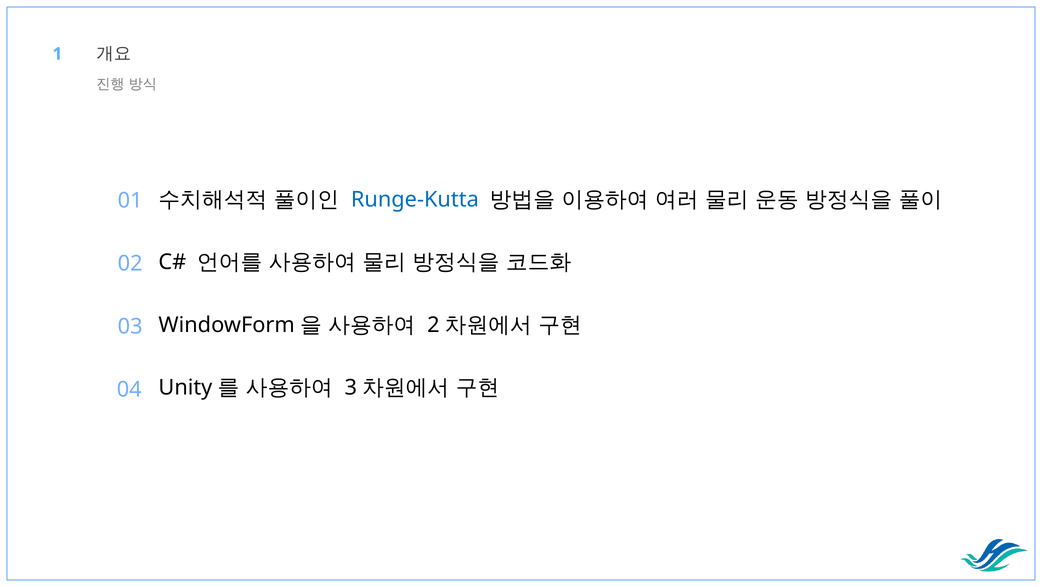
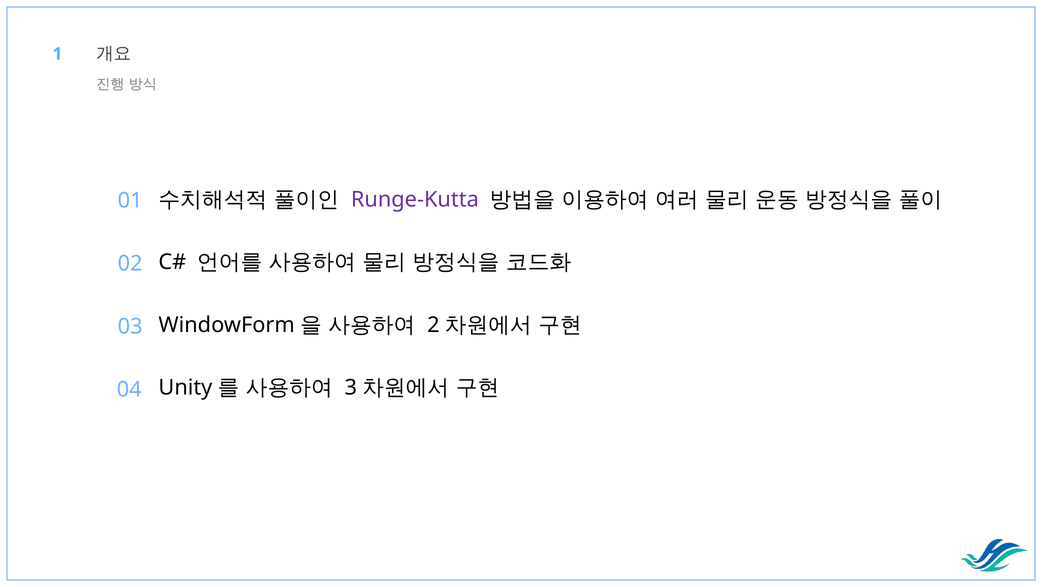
Runge-Kutta colour: blue -> purple (415, 200)
